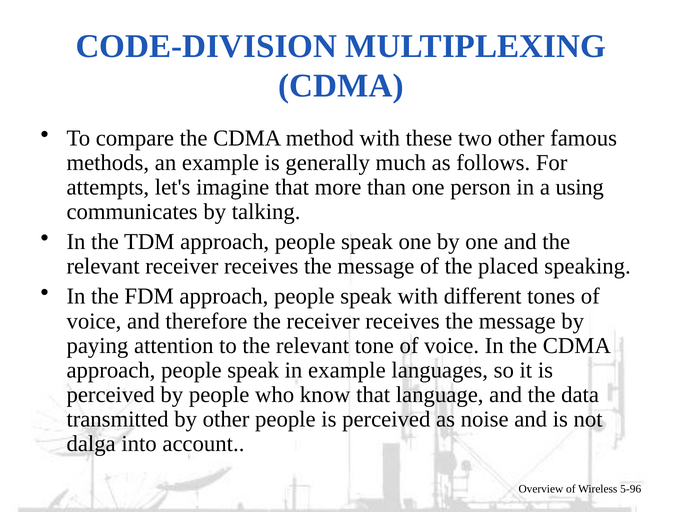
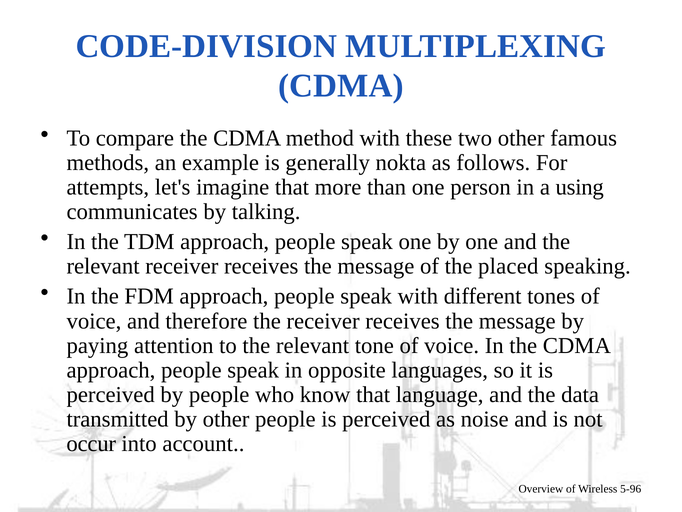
much: much -> nokta (401, 163)
in example: example -> opposite (347, 370)
dalga: dalga -> occur (91, 443)
